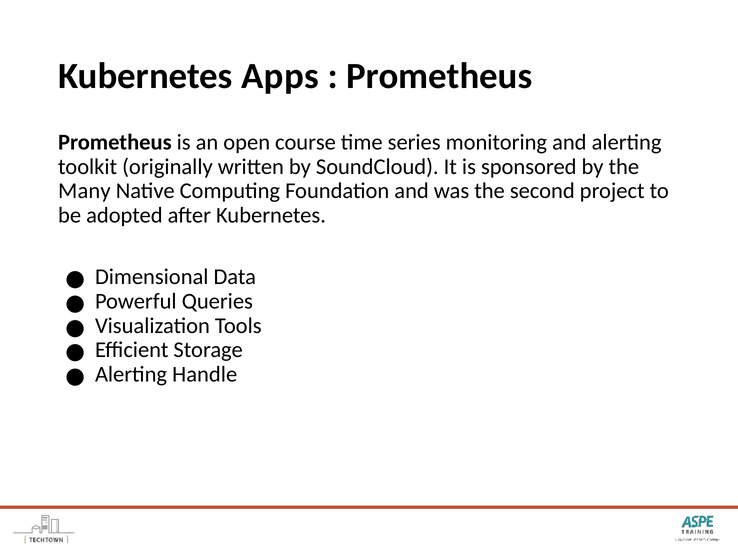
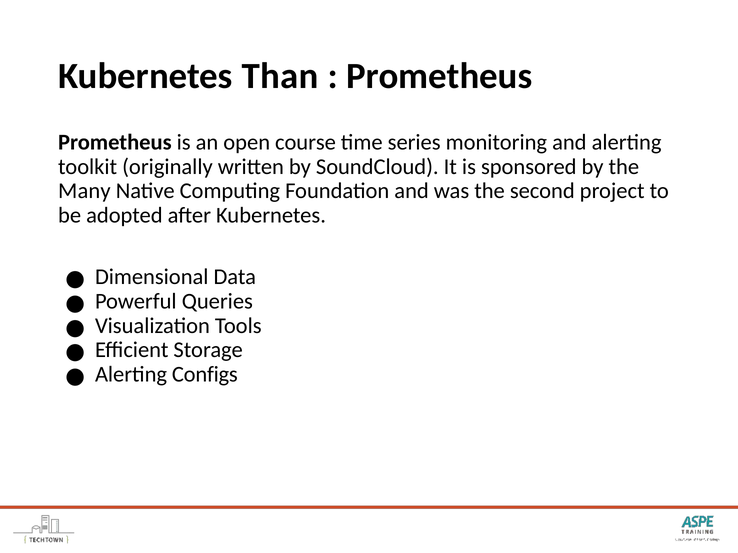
Apps: Apps -> Than (280, 76)
Handle: Handle -> Configs (205, 375)
